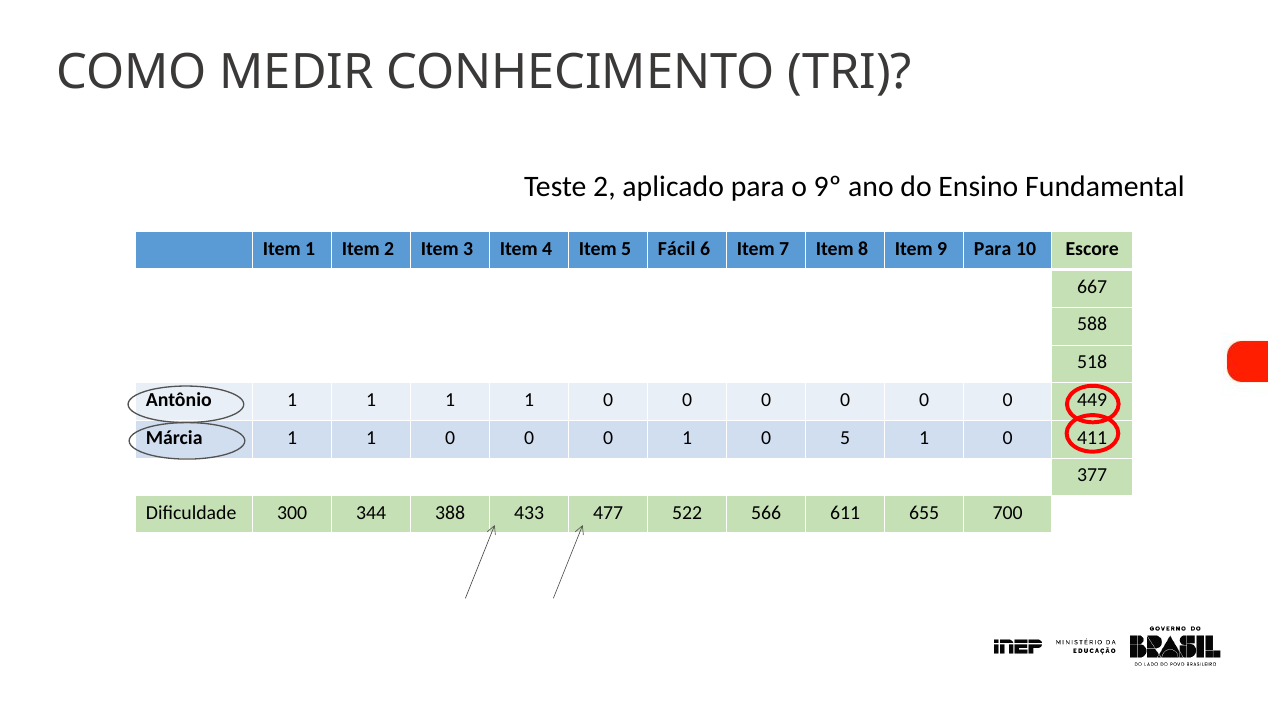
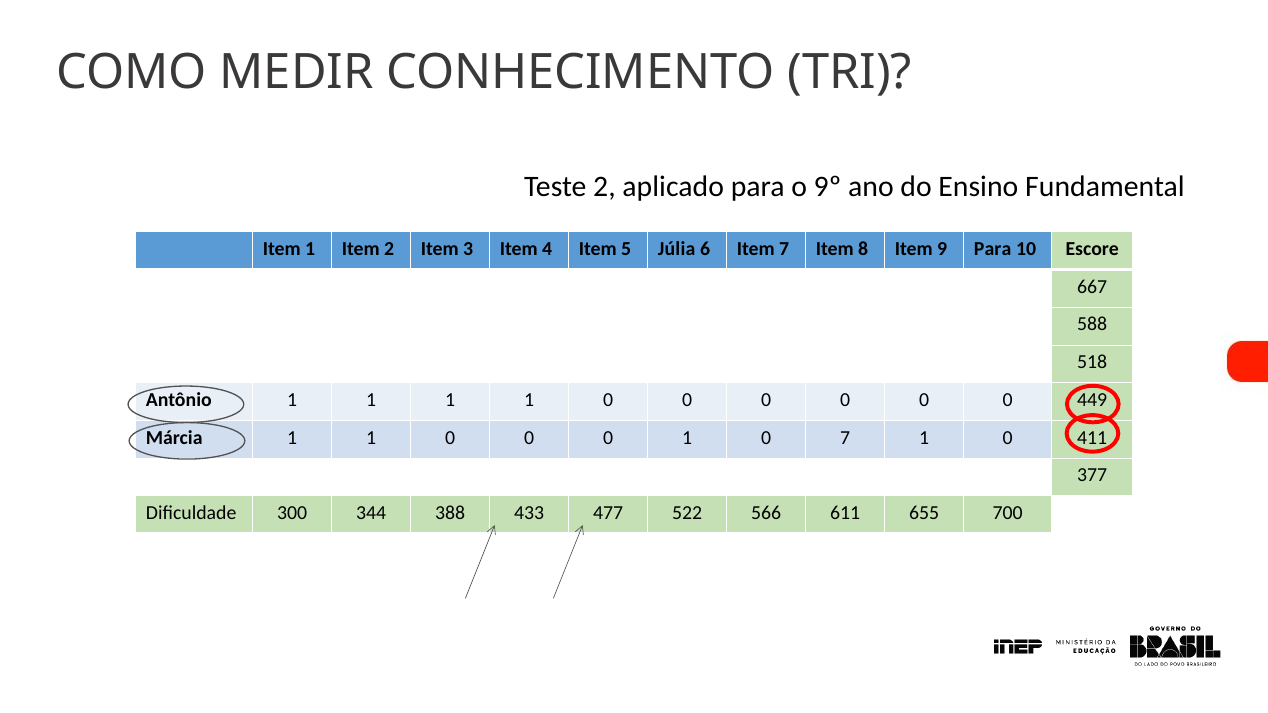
Fácil: Fácil -> Júlia (677, 249)
0 5: 5 -> 7 (845, 438)
